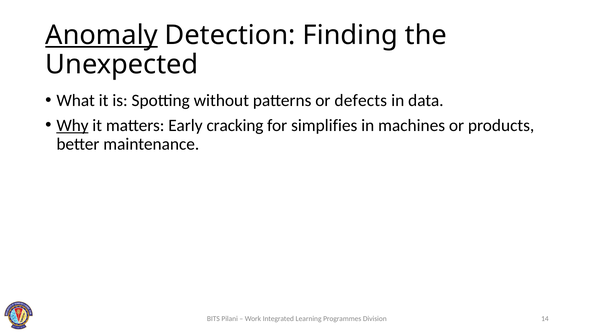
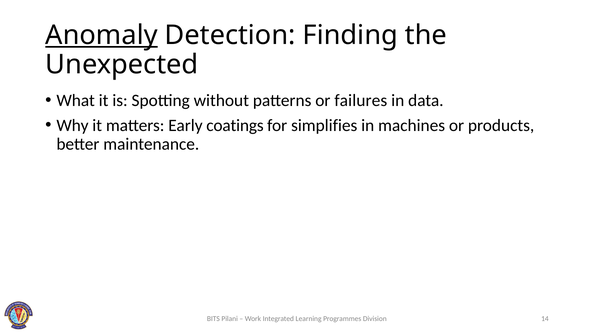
defects: defects -> failures (361, 100)
Why underline: present -> none (72, 125)
cracking: cracking -> coatings (235, 125)
